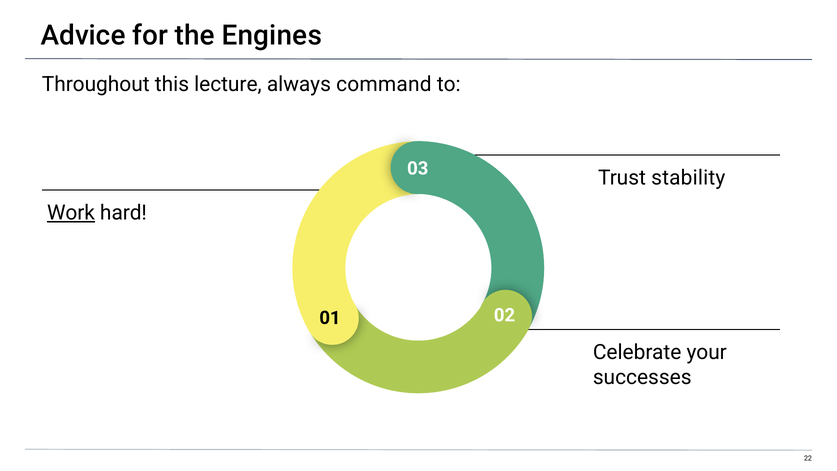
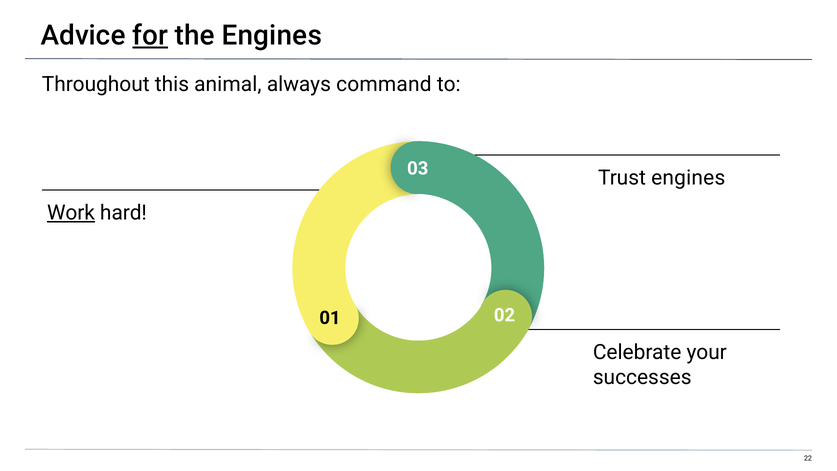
for underline: none -> present (150, 35)
lecture: lecture -> animal (228, 84)
Trust stability: stability -> engines (688, 178)
